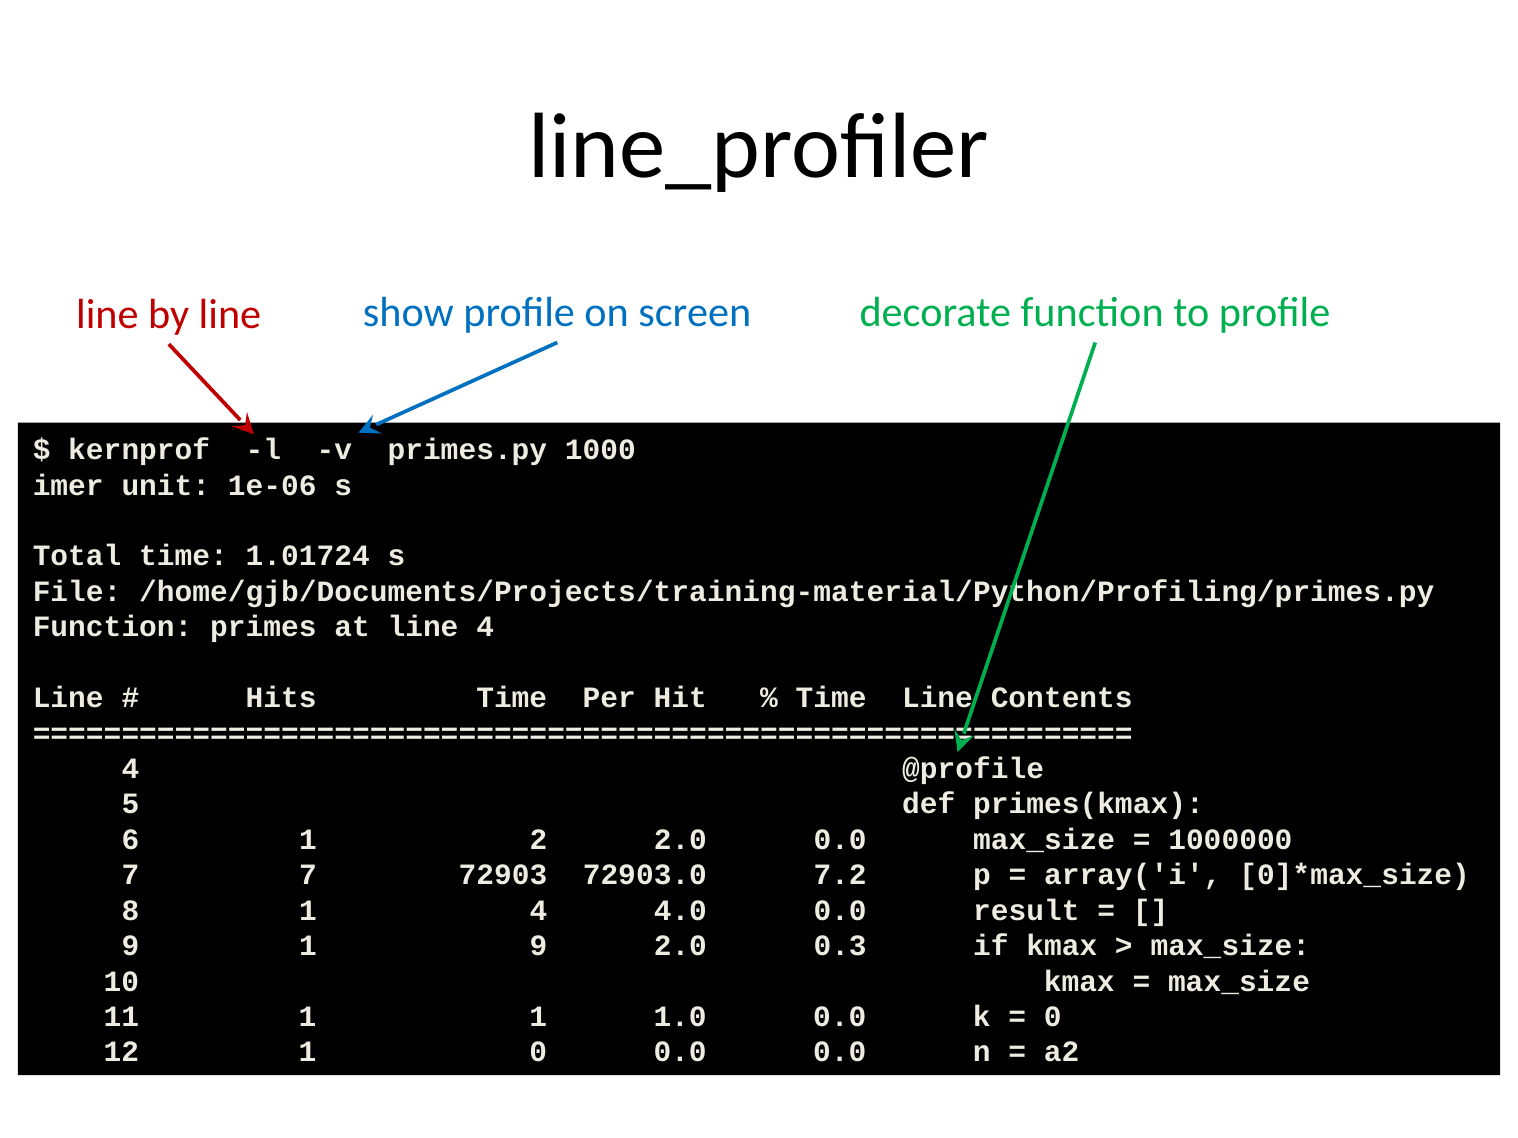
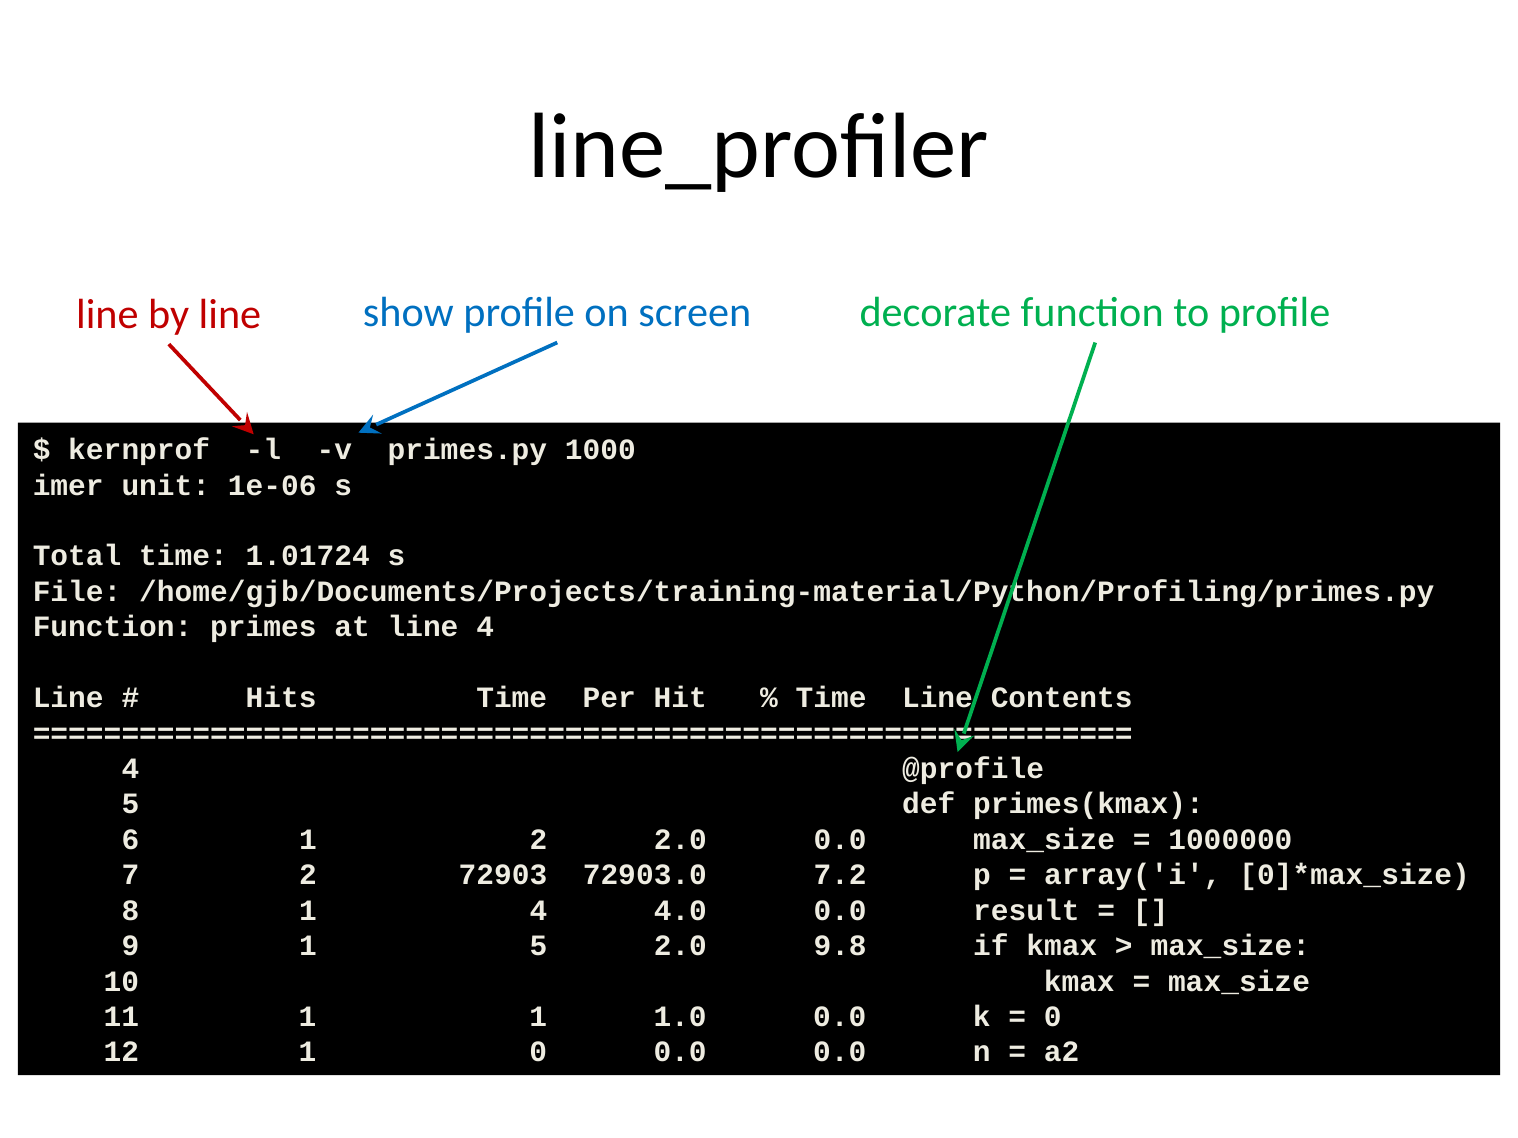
7 7: 7 -> 2 (308, 875)
1 9: 9 -> 5 (538, 946)
0.3: 0.3 -> 9.8 (840, 946)
